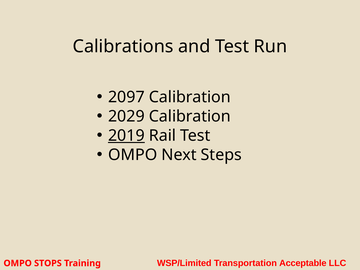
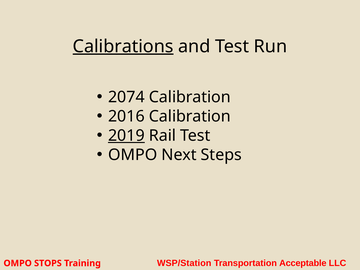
Calibrations underline: none -> present (123, 46)
2097: 2097 -> 2074 (126, 97)
2029: 2029 -> 2016 (126, 116)
WSP/Limited: WSP/Limited -> WSP/Station (184, 263)
